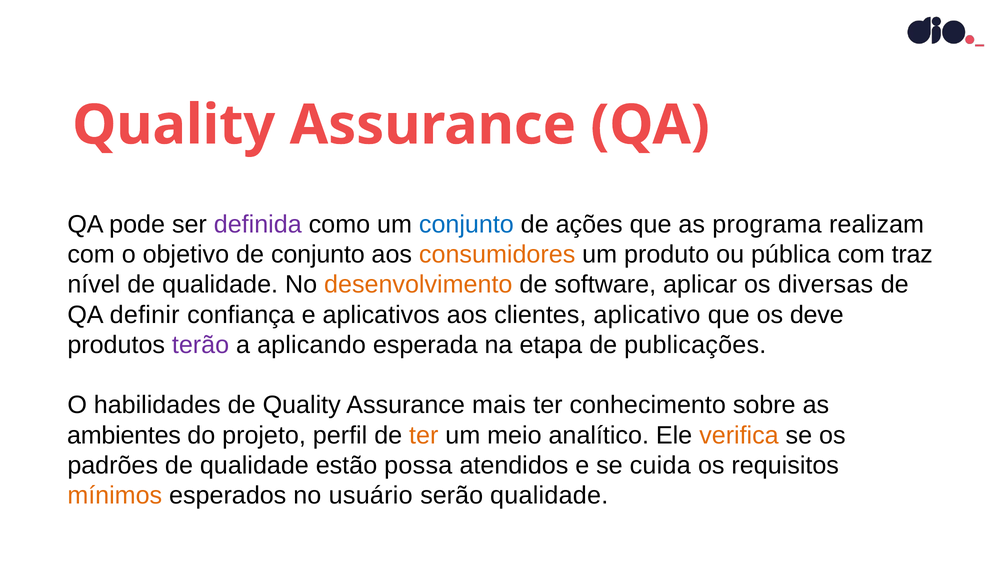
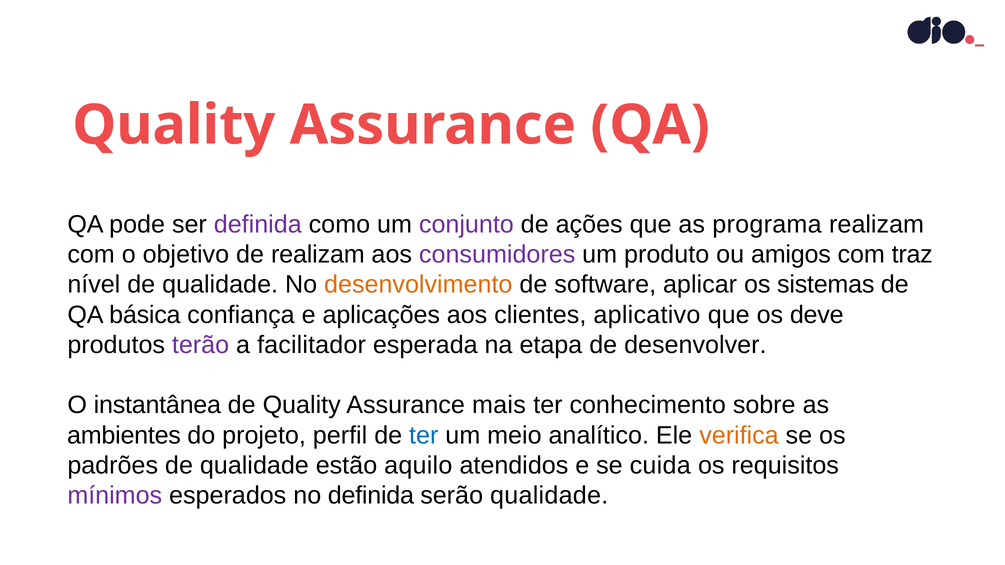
conjunto colour: blue -> purple (466, 225)
de conjunto: conjunto -> realizam (318, 255)
consumidores colour: orange -> purple (497, 255)
pública: pública -> amigos (791, 255)
diversas: diversas -> sistemas (826, 285)
definir: definir -> básica (145, 315)
aplicativos: aplicativos -> aplicações (381, 315)
aplicando: aplicando -> facilitador (312, 345)
publicações: publicações -> desenvolver (695, 345)
habilidades: habilidades -> instantânea (157, 405)
ter colour: orange -> blue (424, 436)
possa: possa -> aquilo (418, 466)
mínimos colour: orange -> purple (115, 496)
no usuário: usuário -> definida (371, 496)
